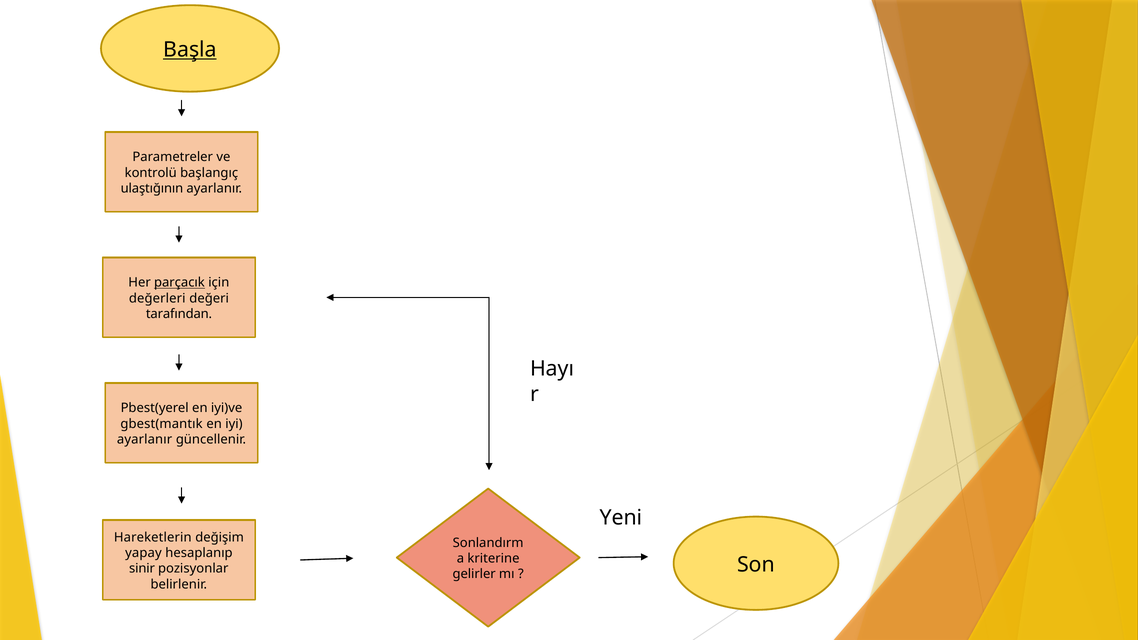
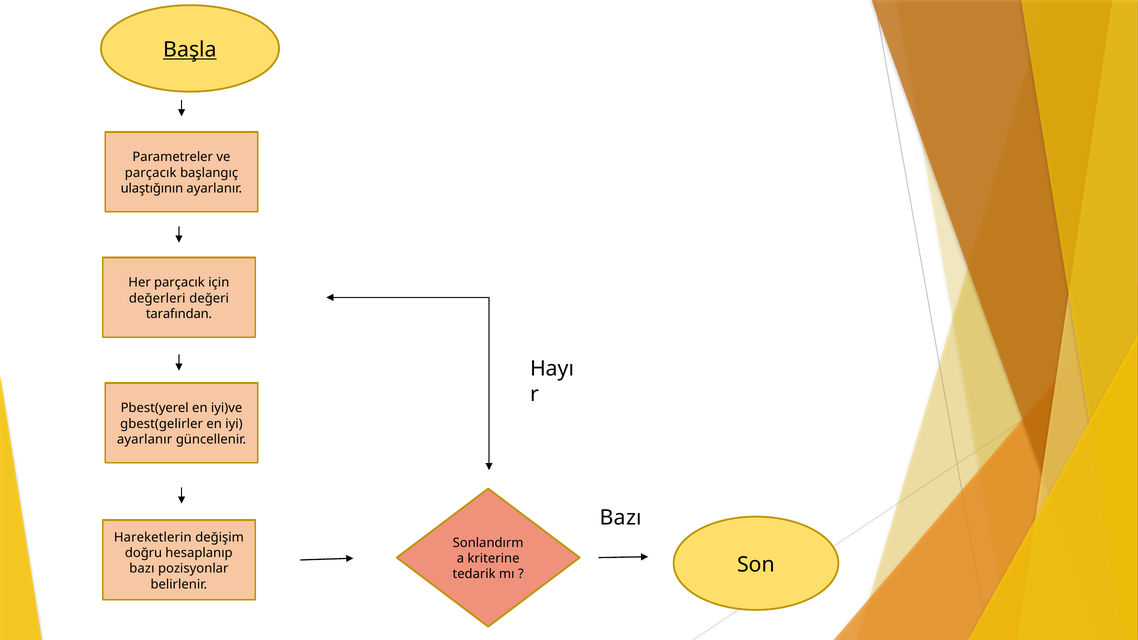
kontrolü: kontrolü -> parçacık (151, 173)
parçacık underline: present -> none (179, 283)
gbest(mantık: gbest(mantık -> gbest(gelirler (162, 424)
Yeni: Yeni -> Bazı (621, 518)
yapay: yapay -> doğru (144, 553)
sinir: sinir -> bazı (142, 569)
gelirler: gelirler -> tedarik (474, 574)
